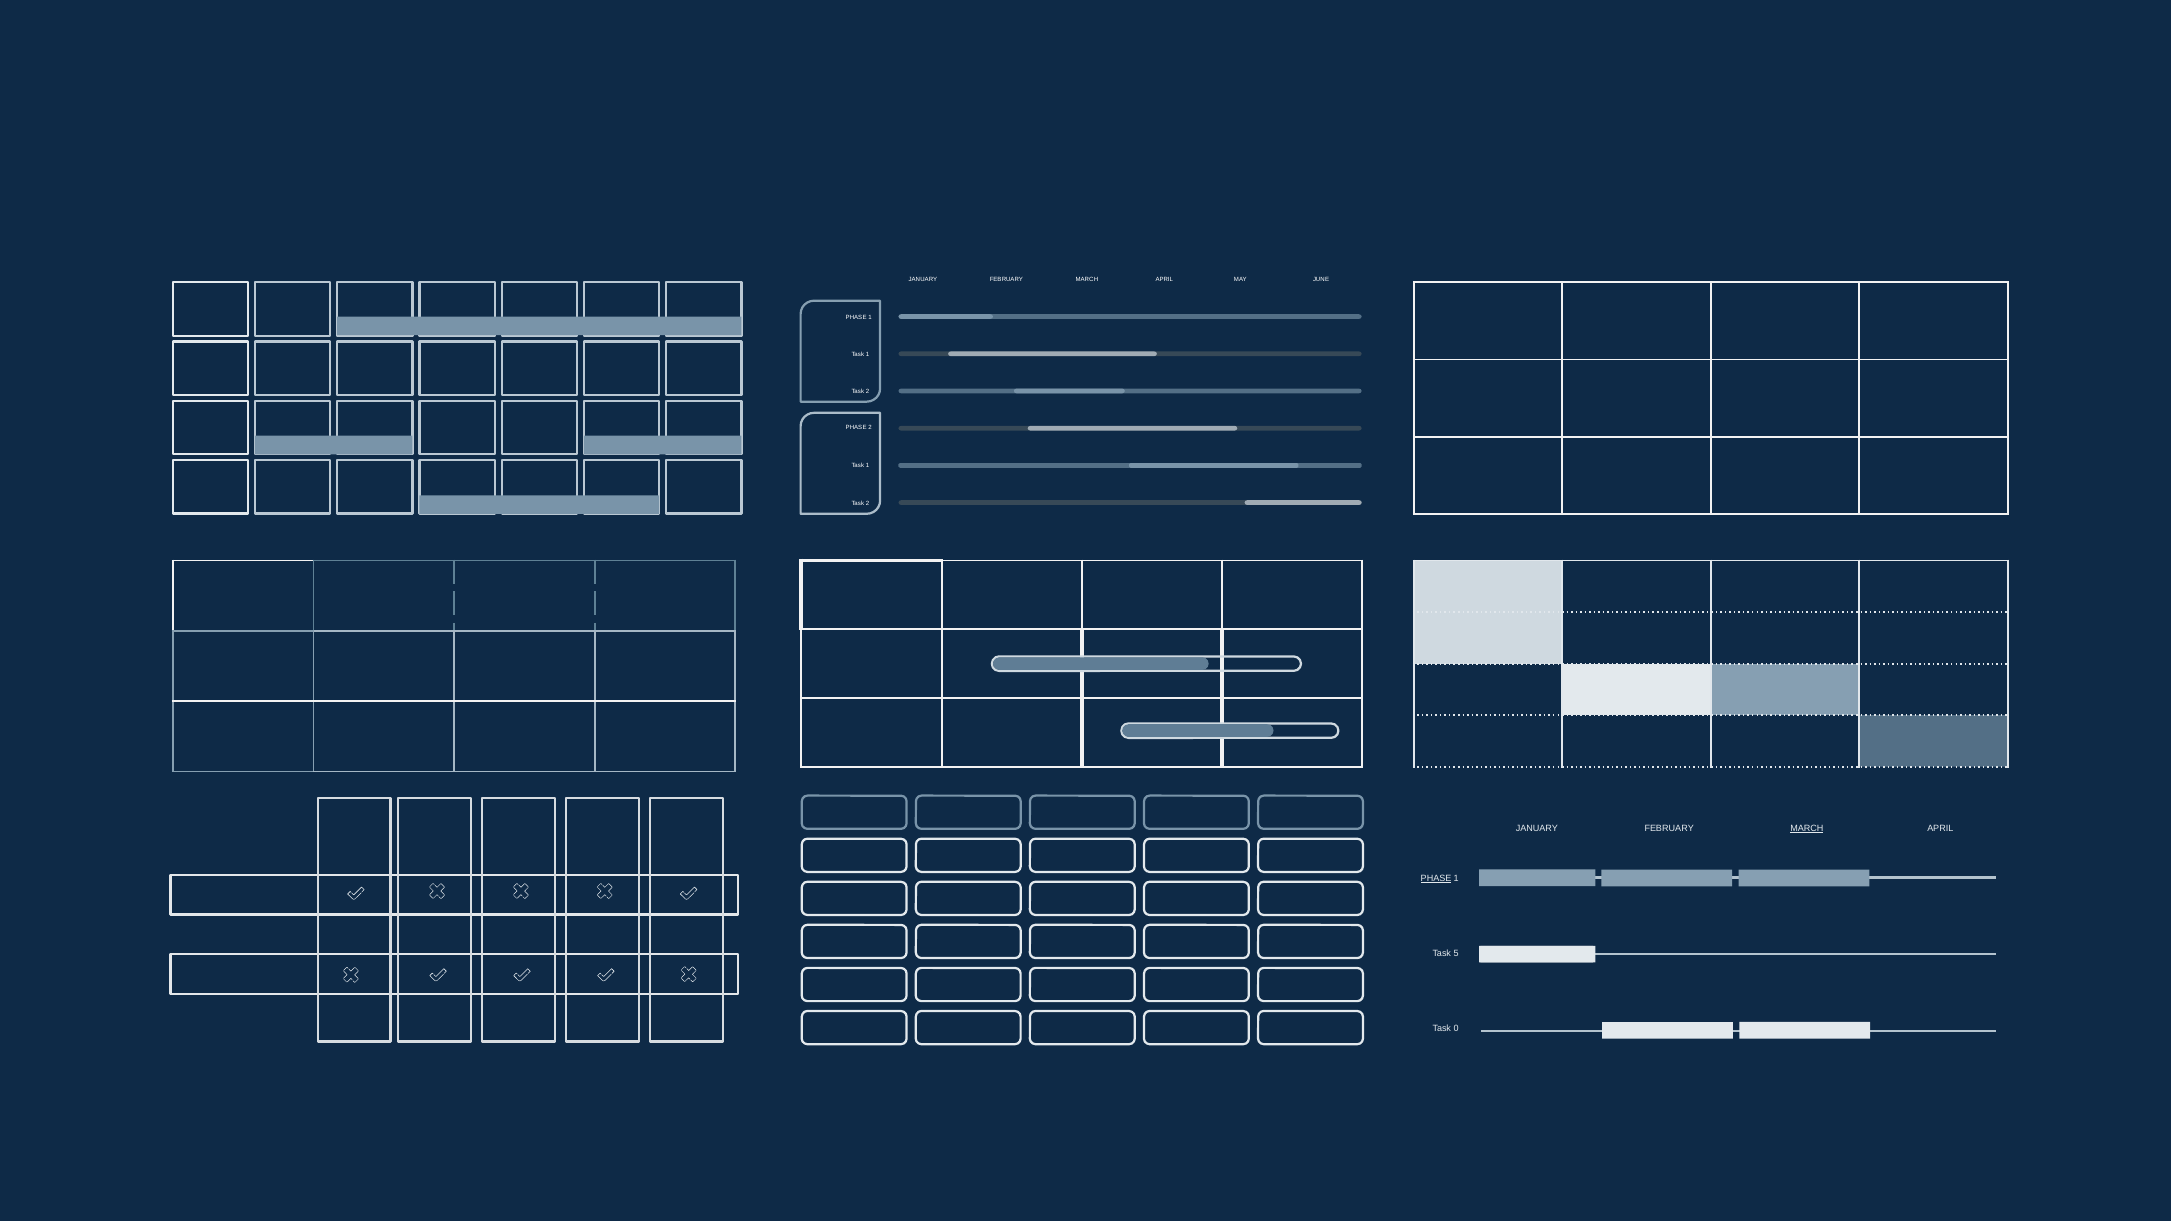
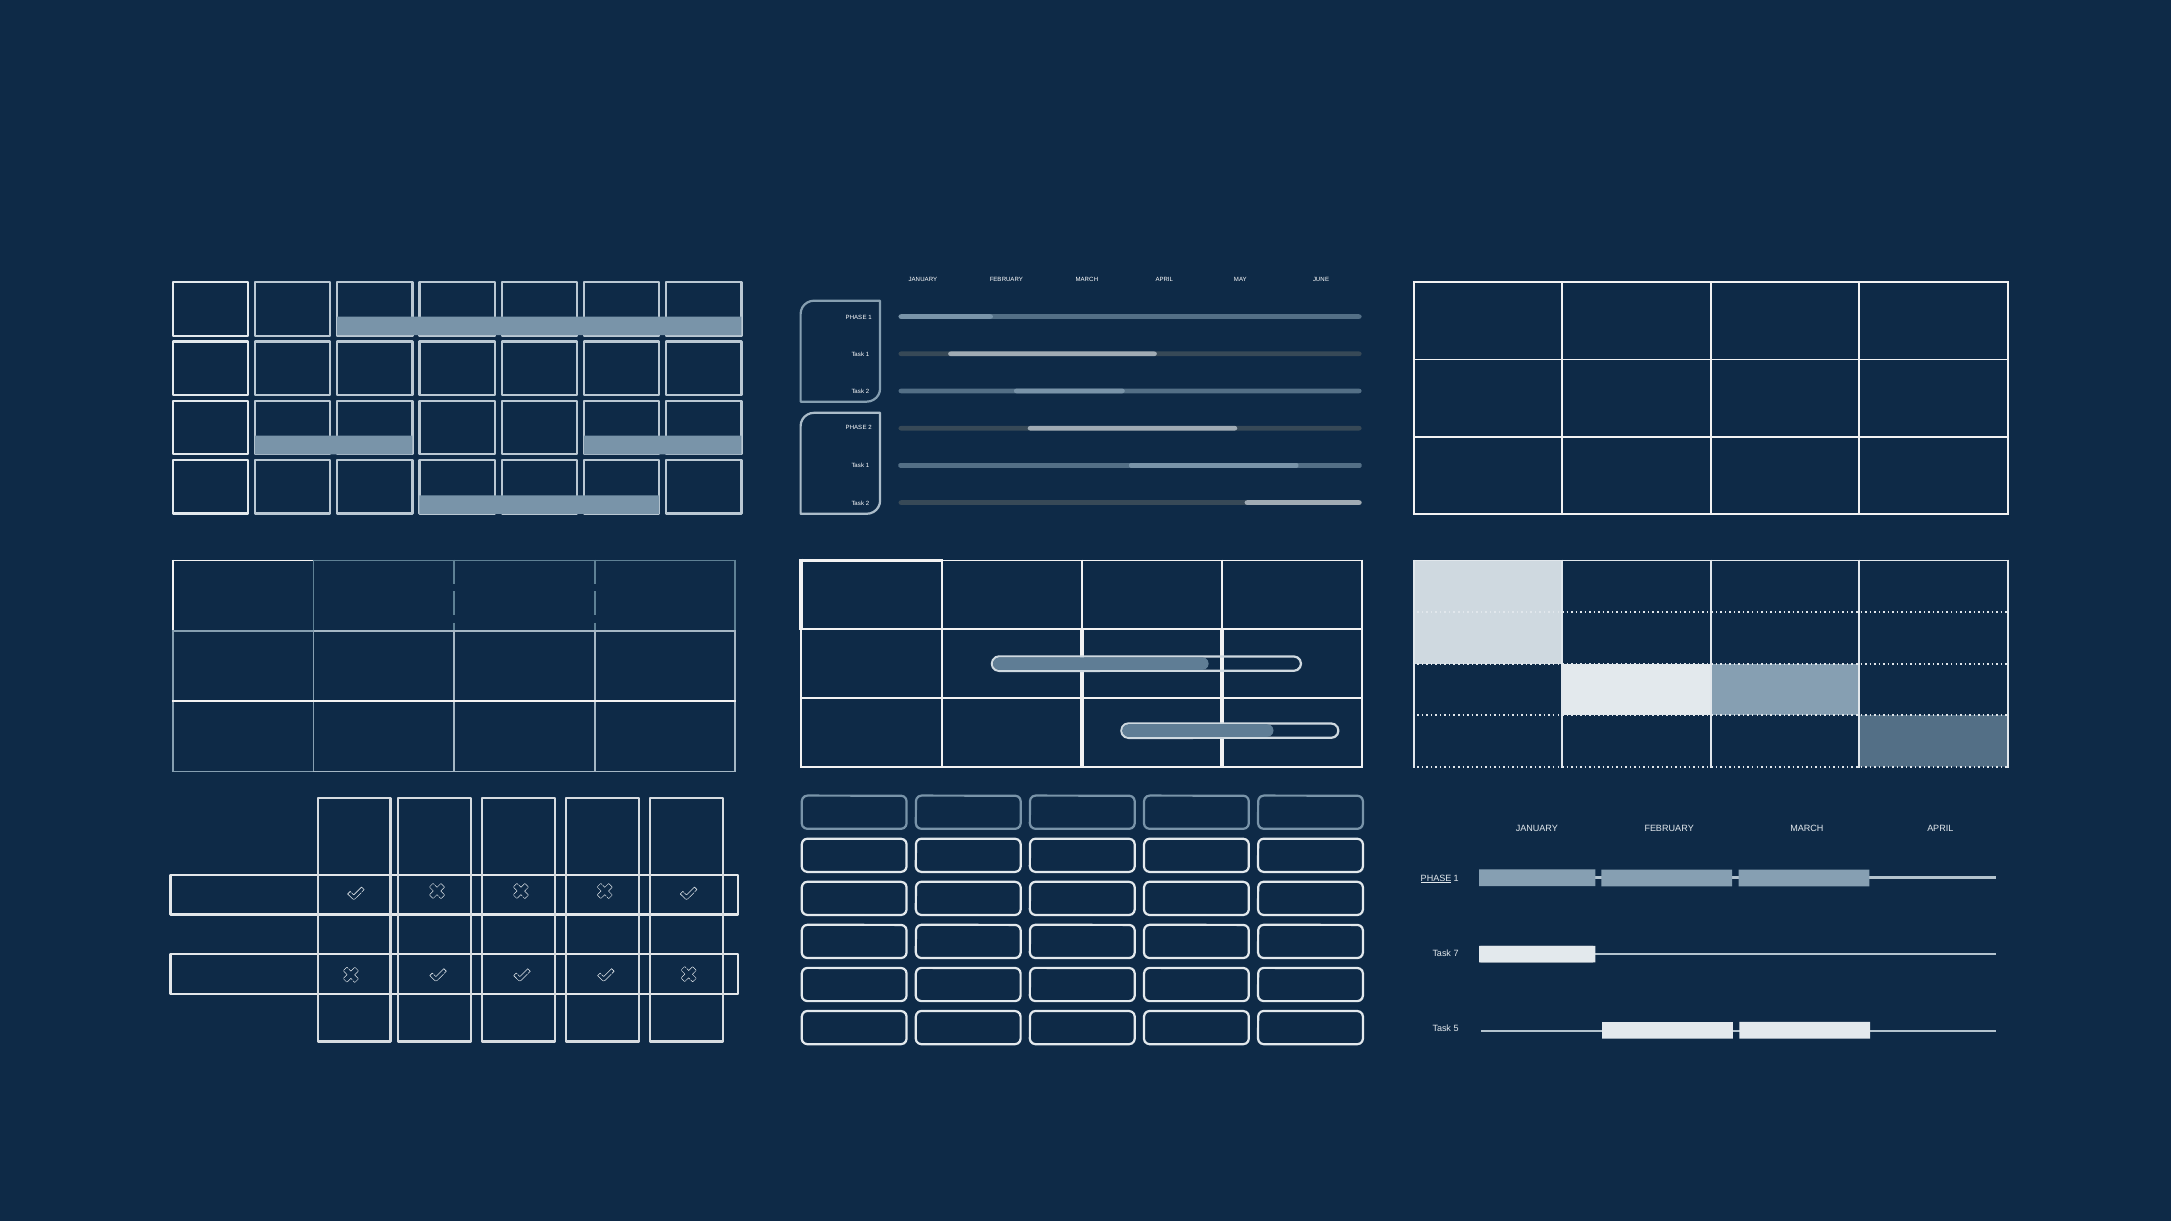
MARCH underline: present -> none (1807, 828)
5: 5 -> 7 (1456, 953)
0: 0 -> 5 (1456, 1028)
